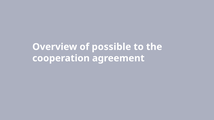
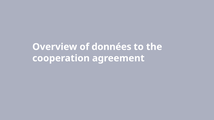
possible: possible -> données (111, 47)
